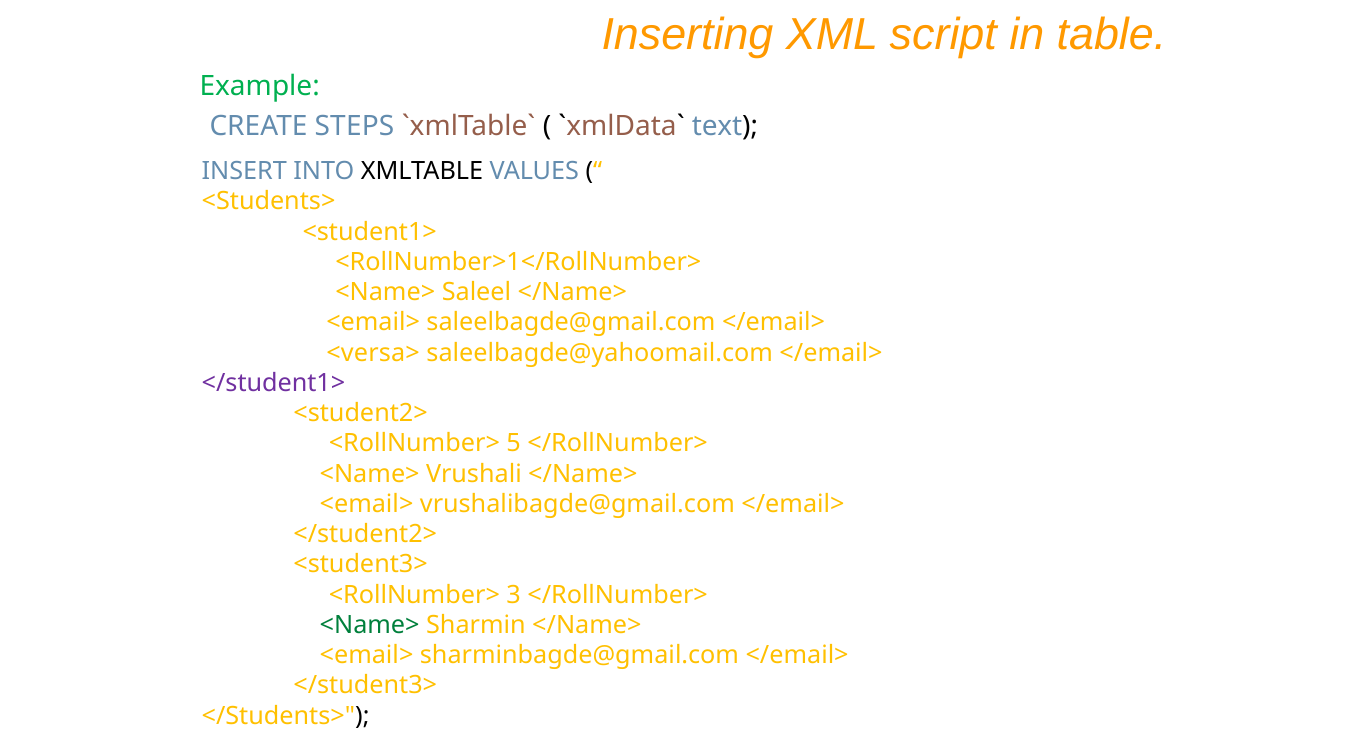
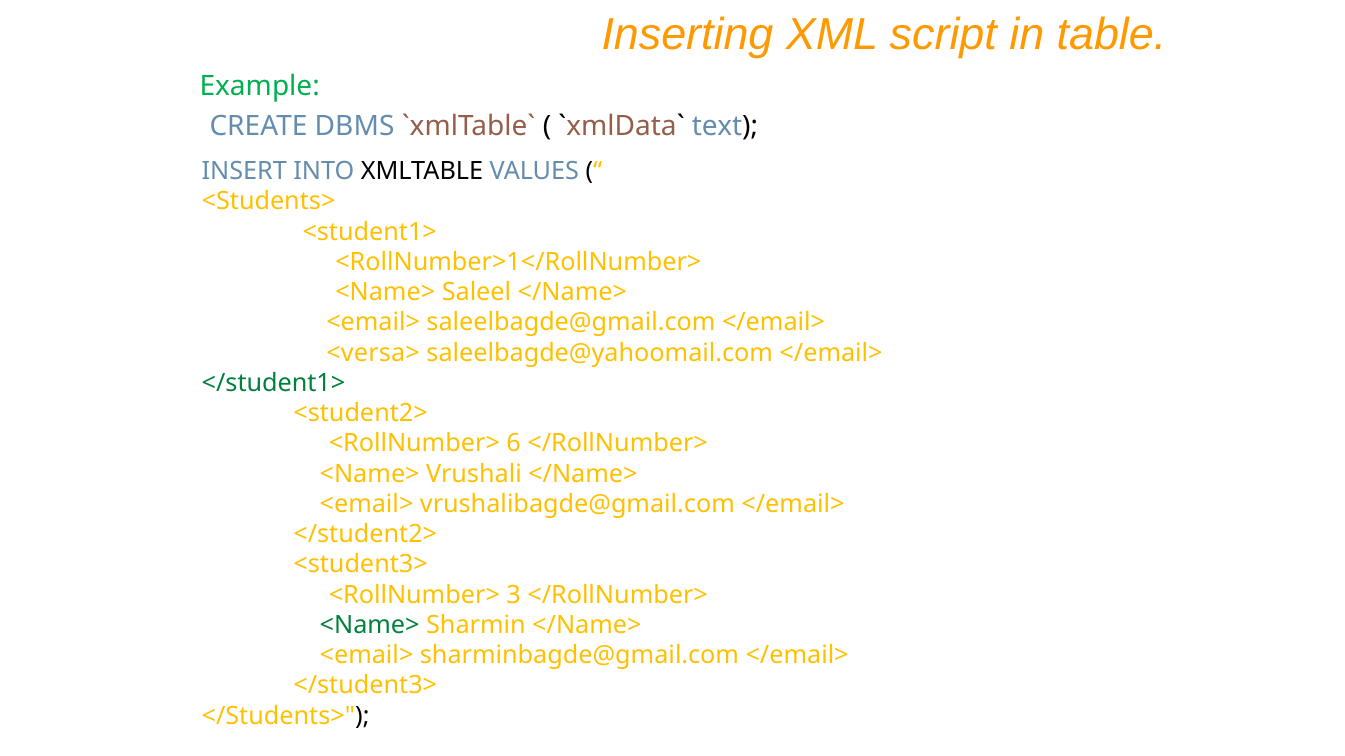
STEPS: STEPS -> DBMS (355, 126)
</student1> colour: purple -> green (273, 383)
5: 5 -> 6 (514, 444)
